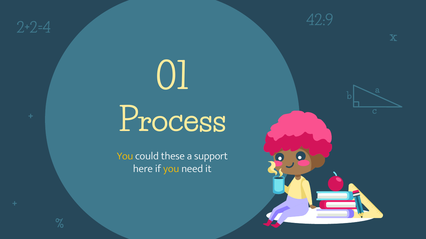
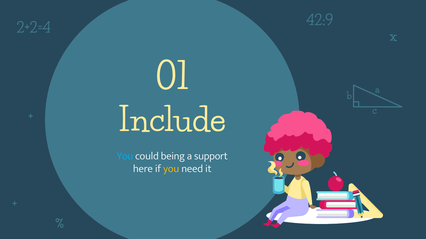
Process: Process -> Include (172, 121)
You colour: yellow -> light blue (125, 156)
these: these -> being (173, 156)
